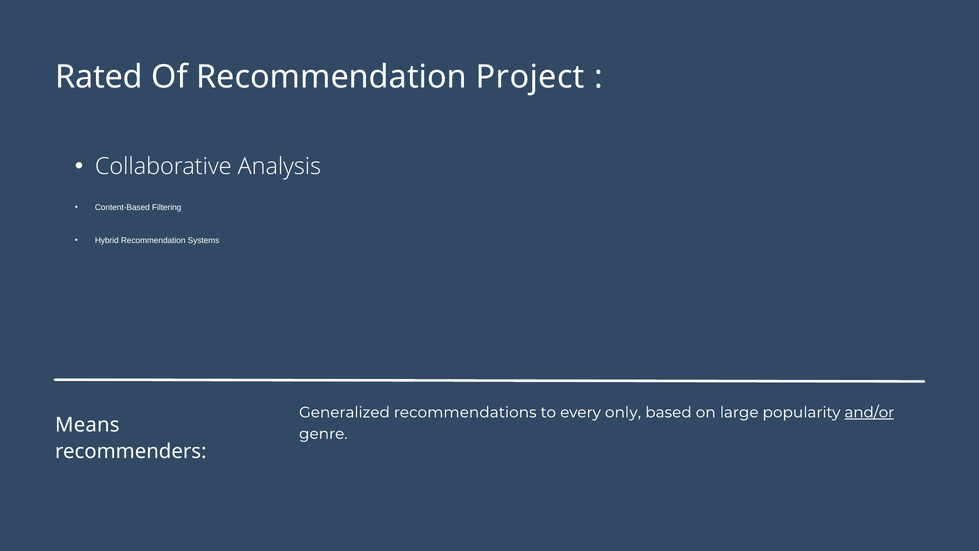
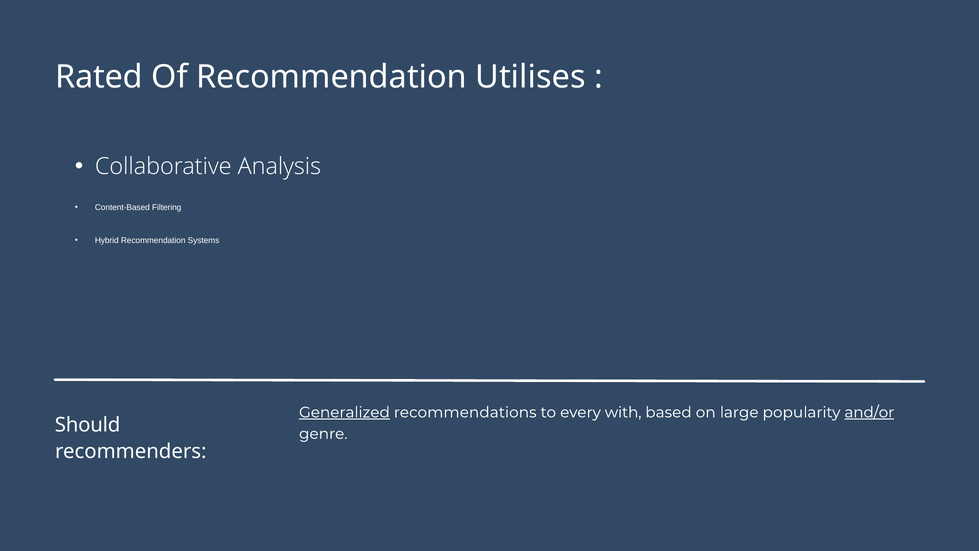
Project: Project -> Utilises (530, 77)
Generalized underline: none -> present (344, 412)
only: only -> with (623, 412)
Means: Means -> Should (88, 425)
